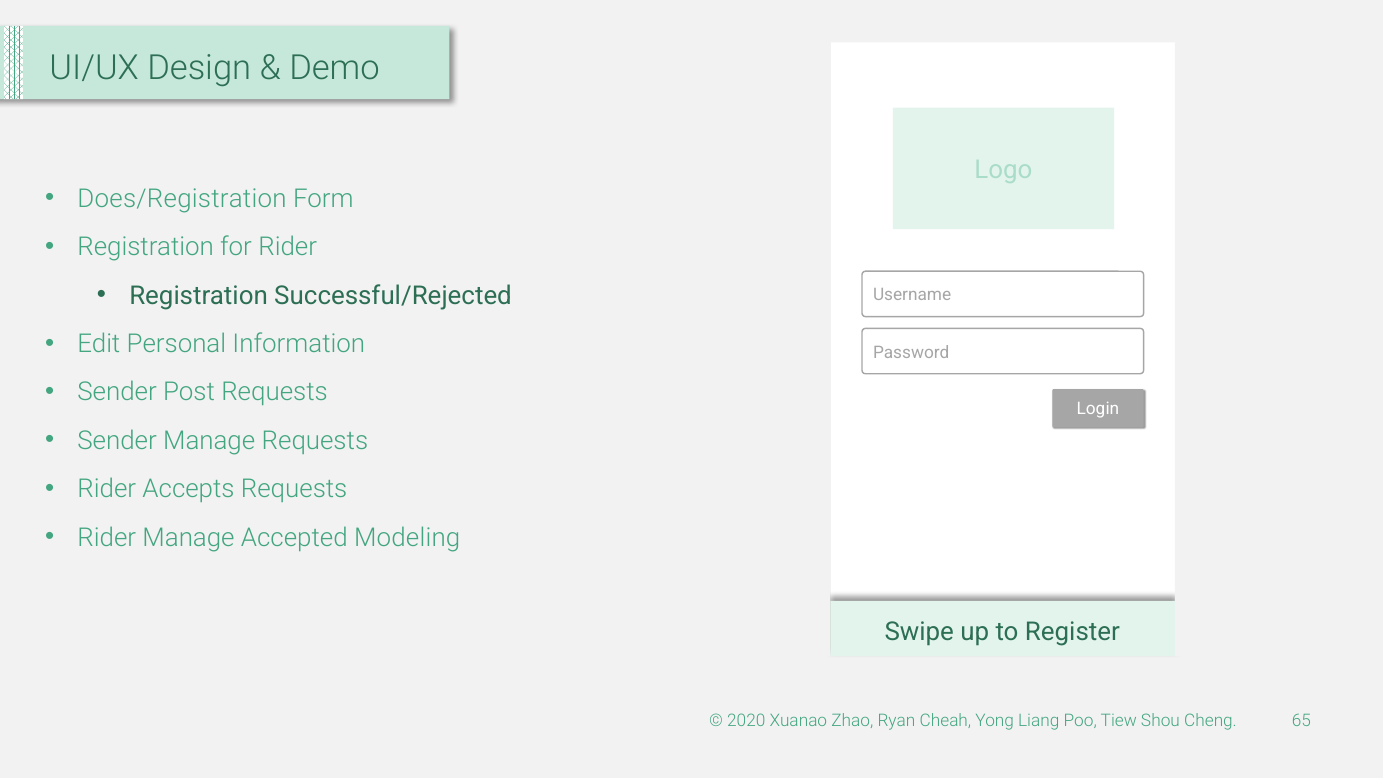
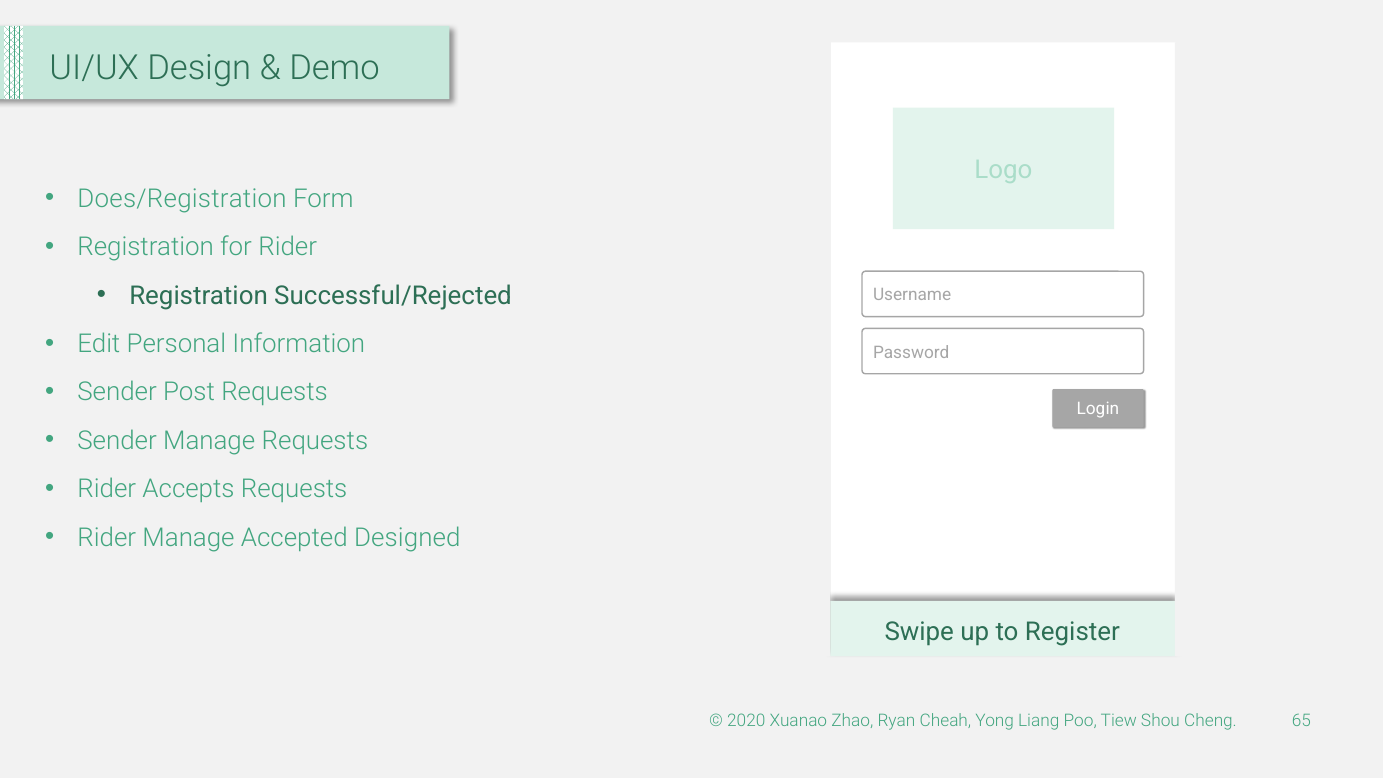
Modeling: Modeling -> Designed (407, 537)
